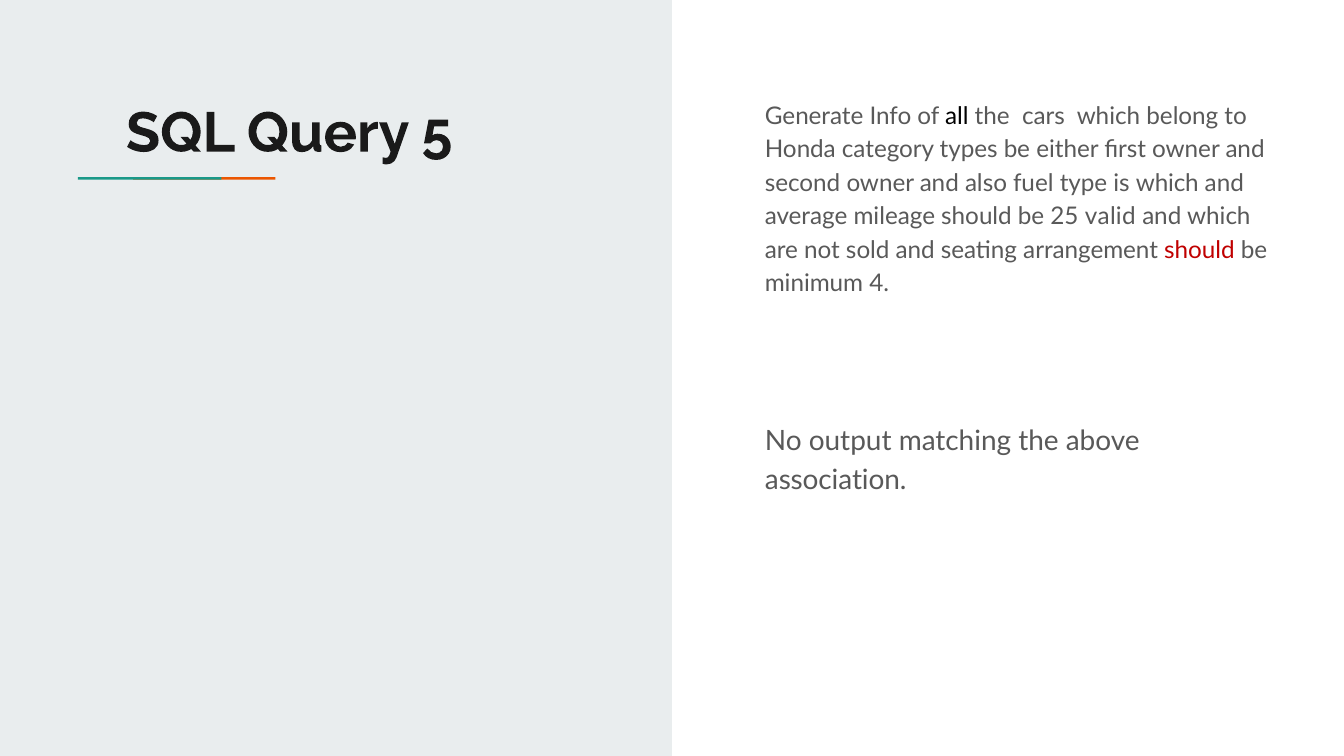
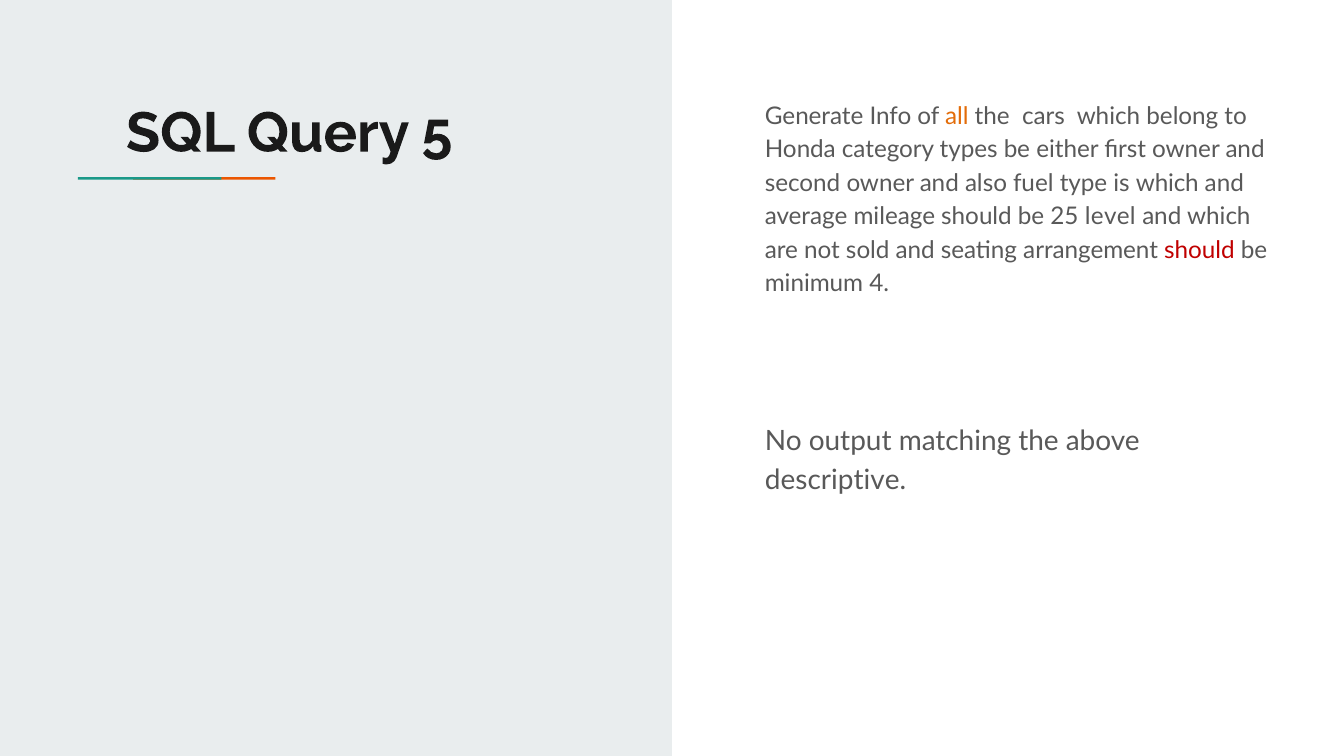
all colour: black -> orange (957, 116)
valid: valid -> level (1110, 217)
association: association -> descriptive (836, 480)
